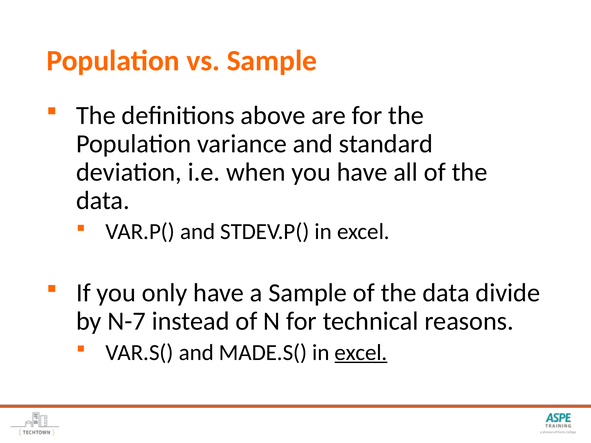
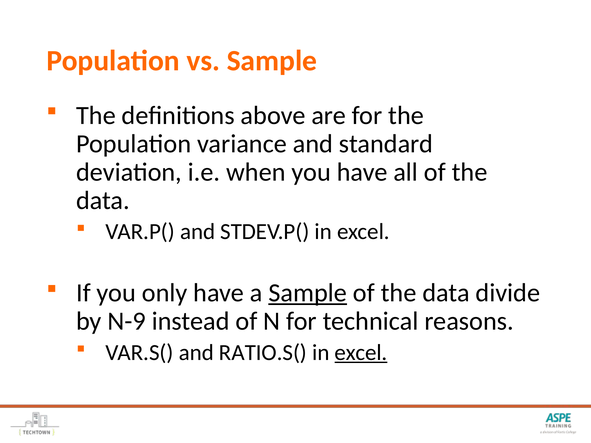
Sample underline: none -> present (308, 293)
N-7: N-7 -> N-9 (127, 321)
MADE.S(: MADE.S( -> RATIO.S( (263, 353)
